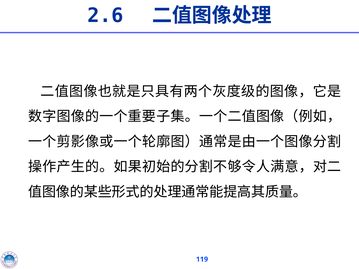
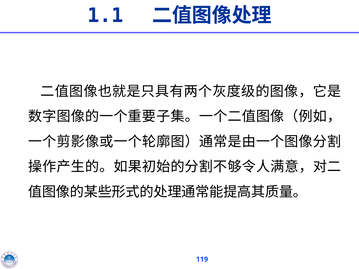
2.6: 2.6 -> 1.1 (105, 16)
